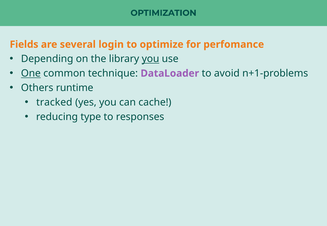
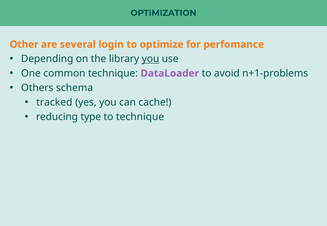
Fields: Fields -> Other (24, 45)
One underline: present -> none (31, 73)
runtime: runtime -> schema (75, 88)
to responses: responses -> technique (140, 117)
